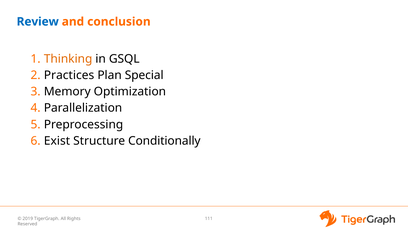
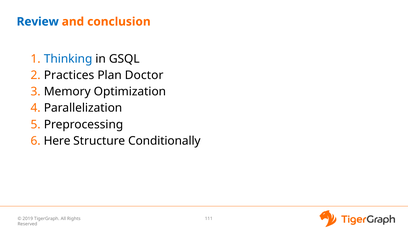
Thinking colour: orange -> blue (68, 59)
Special: Special -> Doctor (144, 75)
Exist: Exist -> Here (57, 141)
